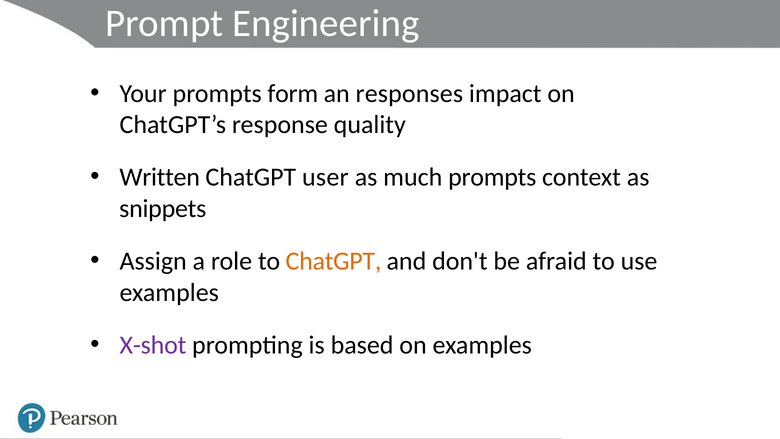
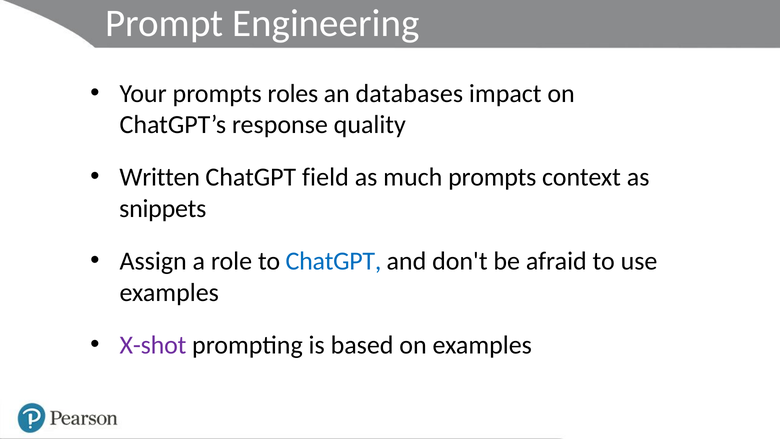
form: form -> roles (293, 93)
responses: responses -> databases (409, 93)
user: user -> field (325, 177)
ChatGPT colour: orange -> blue (333, 261)
